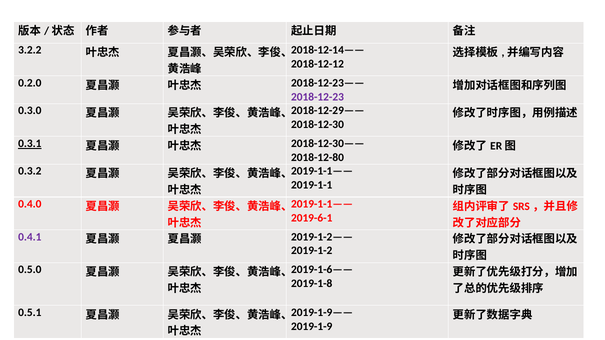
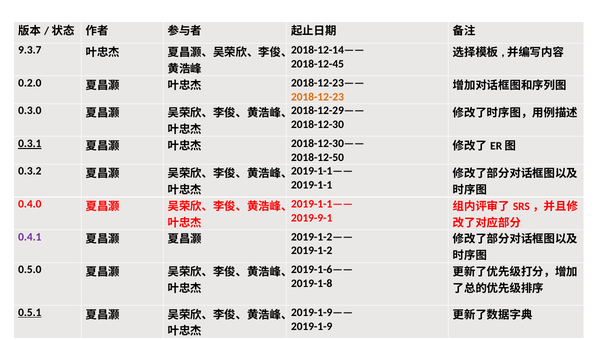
3.2.2: 3.2.2 -> 9.3.7 (30, 50)
2018-12-12: 2018-12-12 -> 2018-12-45 (317, 64)
2018-12-23 colour: purple -> orange (317, 97)
2018-12-80: 2018-12-80 -> 2018-12-50 (317, 158)
2019-6-1: 2019-6-1 -> 2019-9-1 (312, 218)
0.5.1 underline: none -> present (30, 313)
